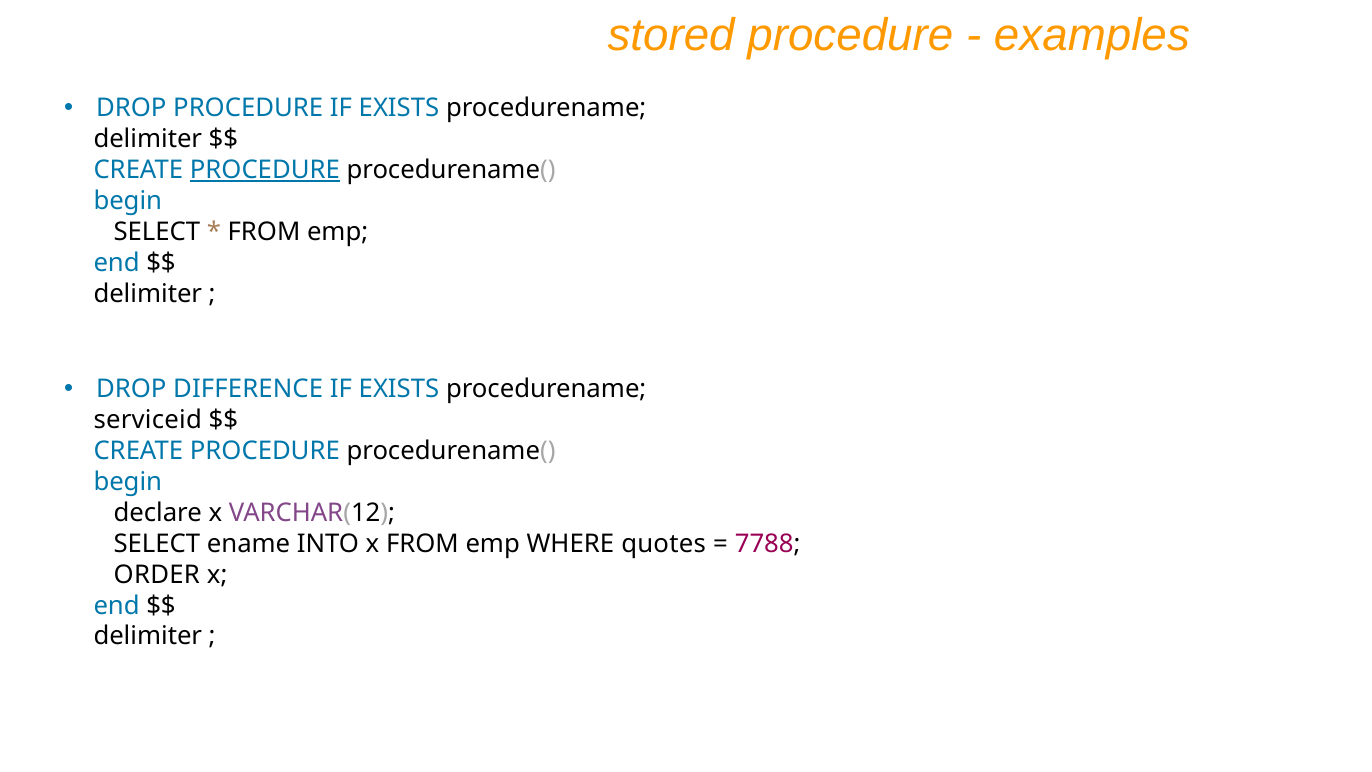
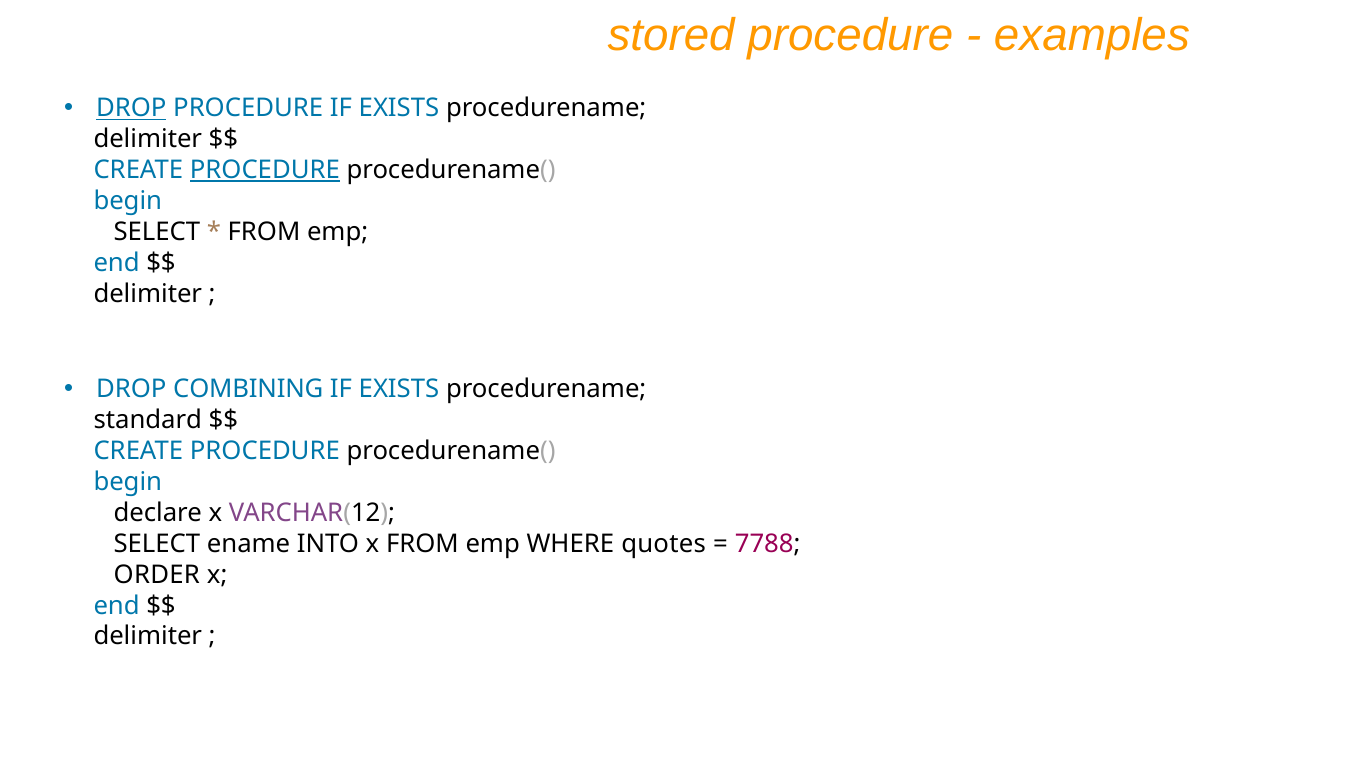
DROP underline: none -> present (131, 108)
DIFFERENCE: DIFFERENCE -> COMBINING (248, 389)
serviceid: serviceid -> standard (148, 420)
